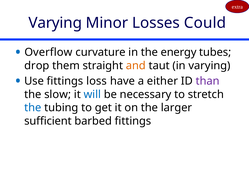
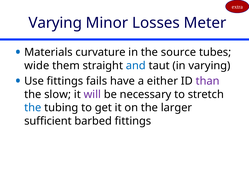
Could: Could -> Meter (205, 23)
Overflow: Overflow -> Materials (48, 52)
energy: energy -> source (179, 52)
drop: drop -> wide (37, 66)
and colour: orange -> blue (136, 66)
loss: loss -> fails (97, 81)
will colour: blue -> purple (92, 94)
